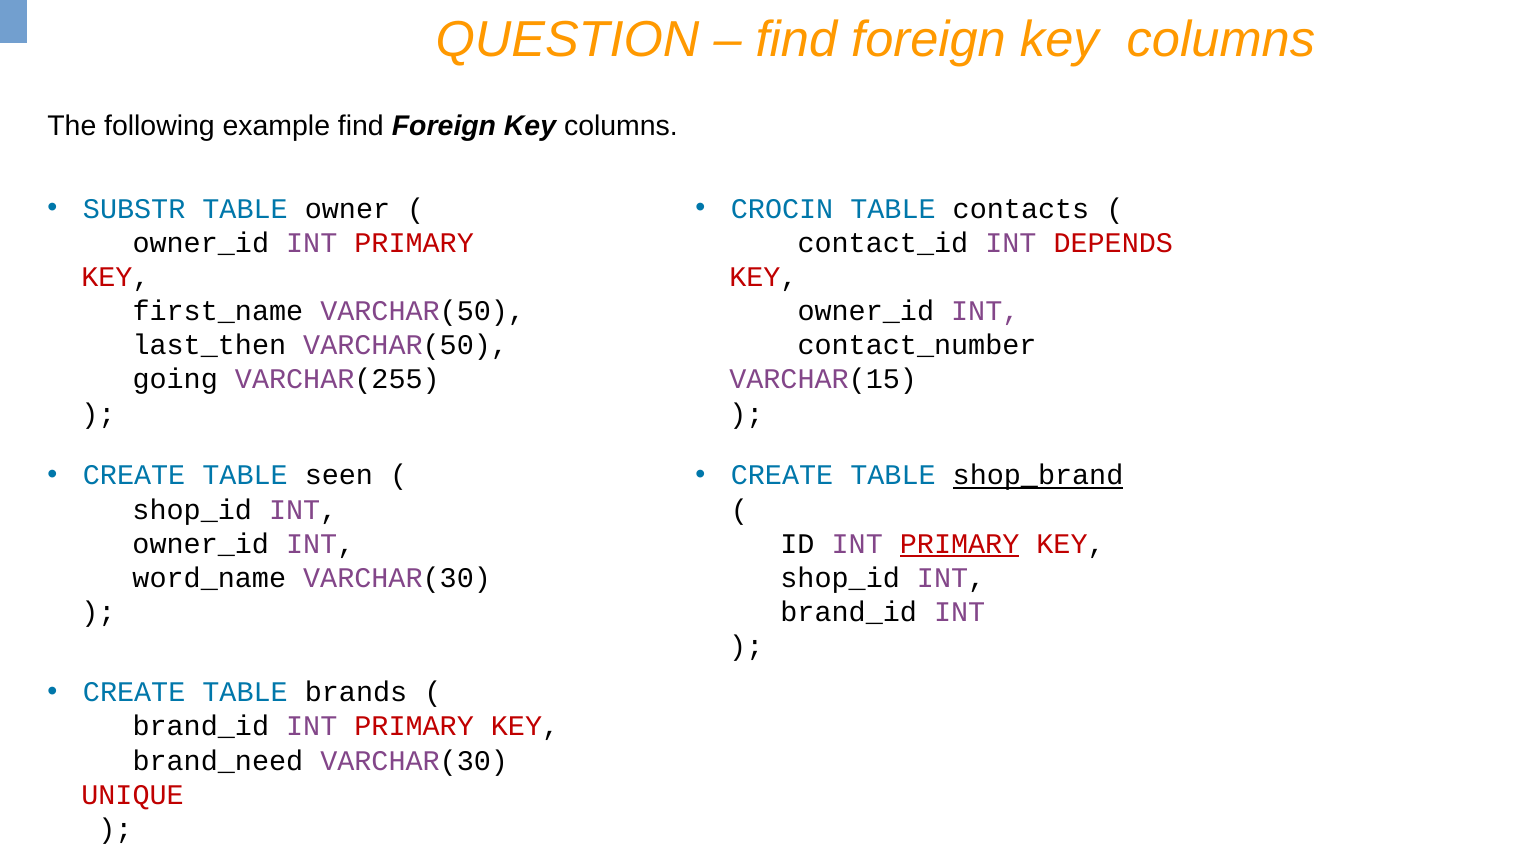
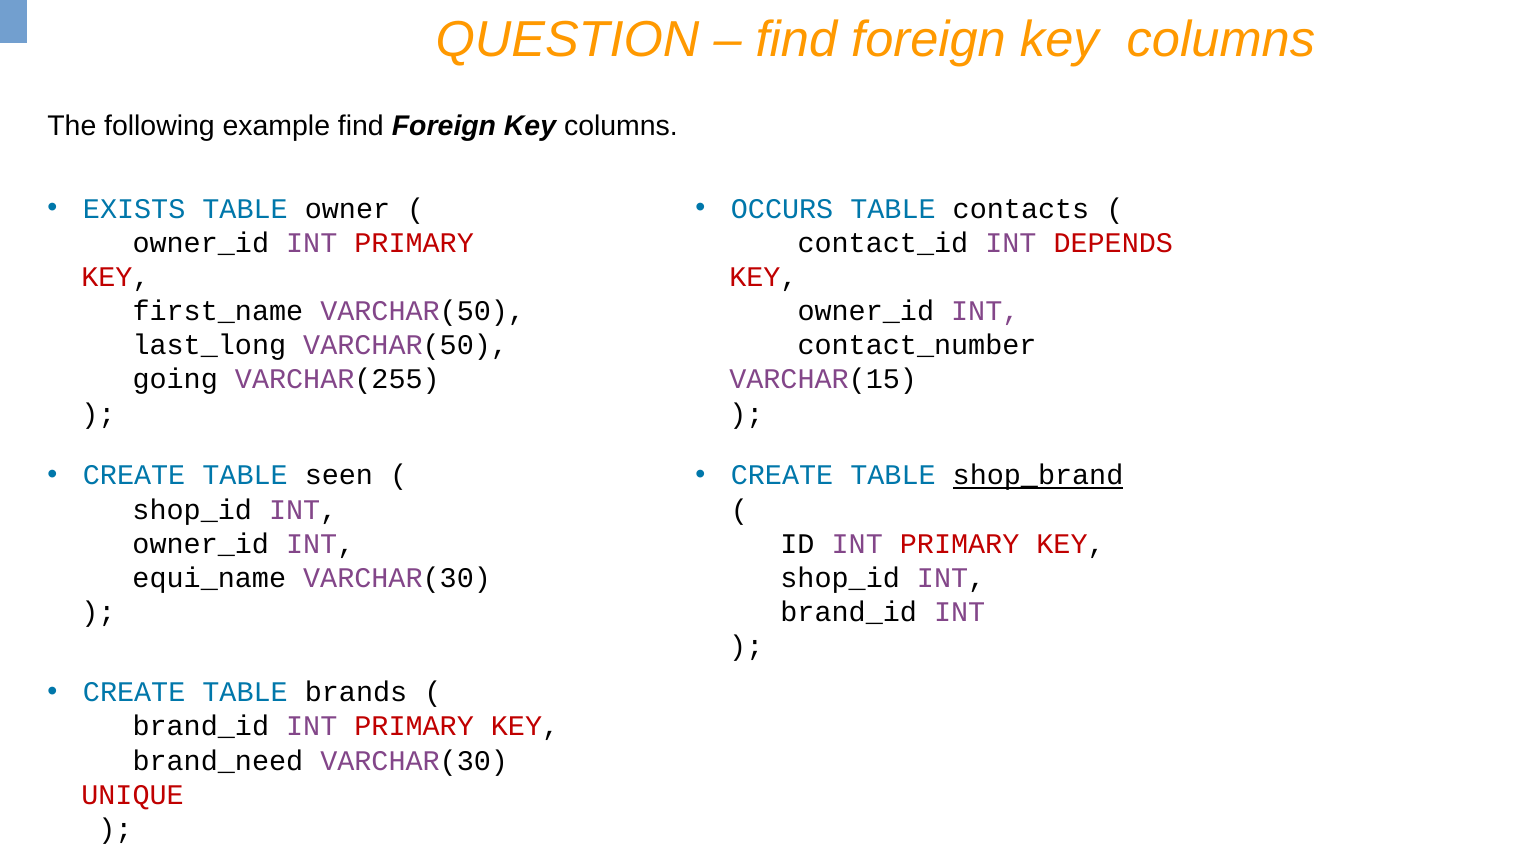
SUBSTR: SUBSTR -> EXISTS (134, 209)
CROCIN: CROCIN -> OCCURS (782, 209)
last_then: last_then -> last_long (209, 346)
PRIMARY underline: present -> none (960, 544)
word_name: word_name -> equi_name (209, 578)
